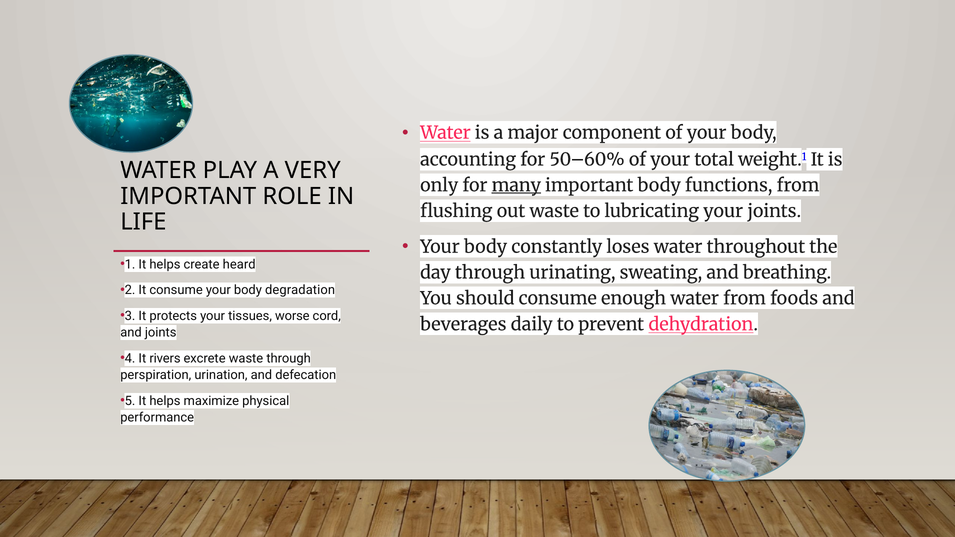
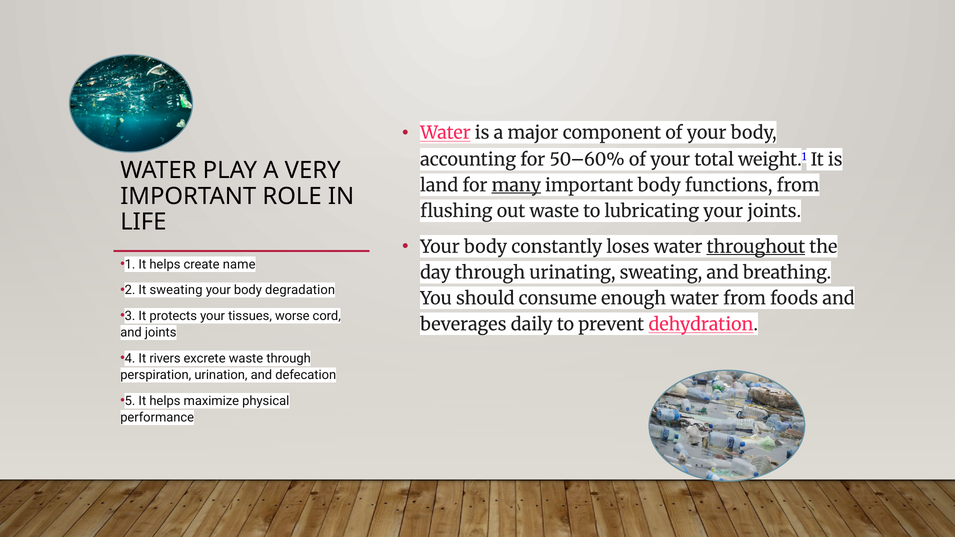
only: only -> land (439, 185)
throughout underline: none -> present (756, 247)
heard: heard -> name (239, 265)
It consume: consume -> sweating (176, 290)
